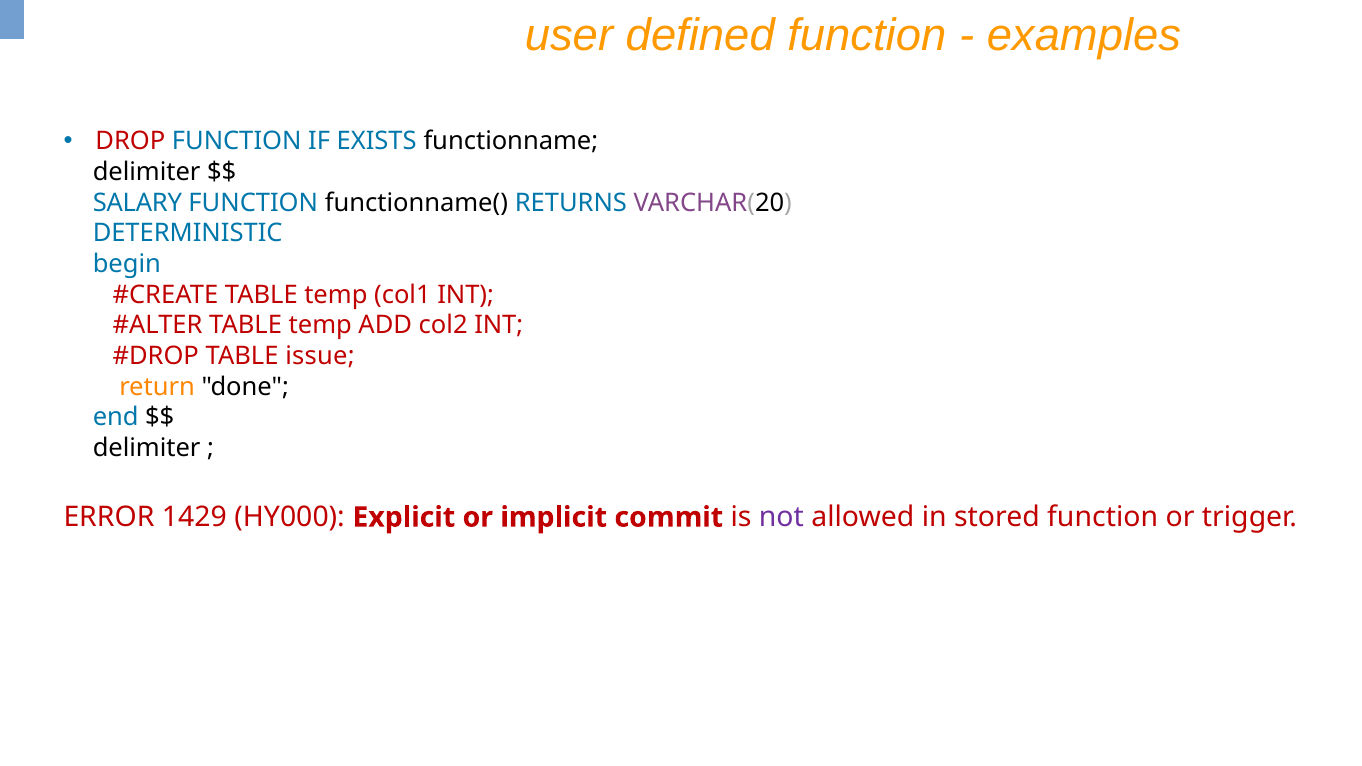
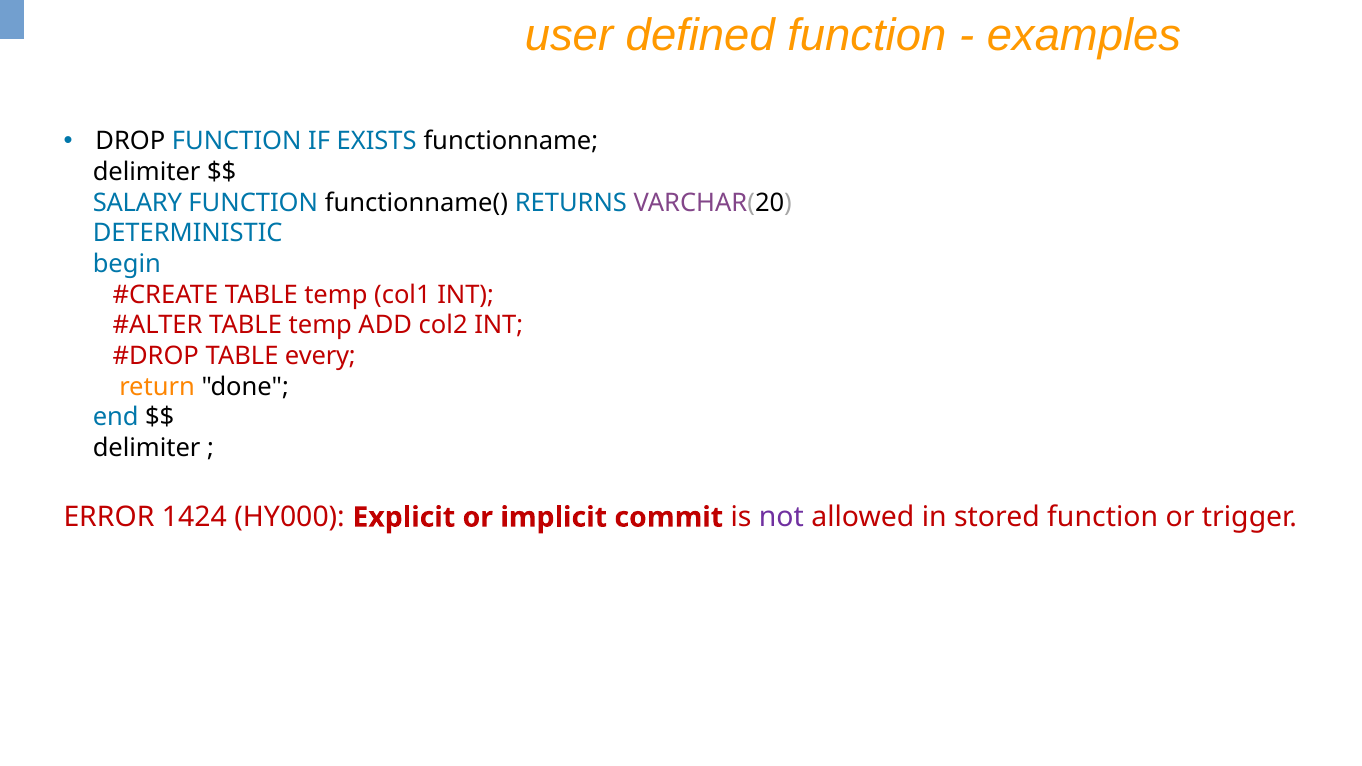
DROP colour: red -> black (130, 142)
issue: issue -> every (320, 356)
1429: 1429 -> 1424 (194, 517)
